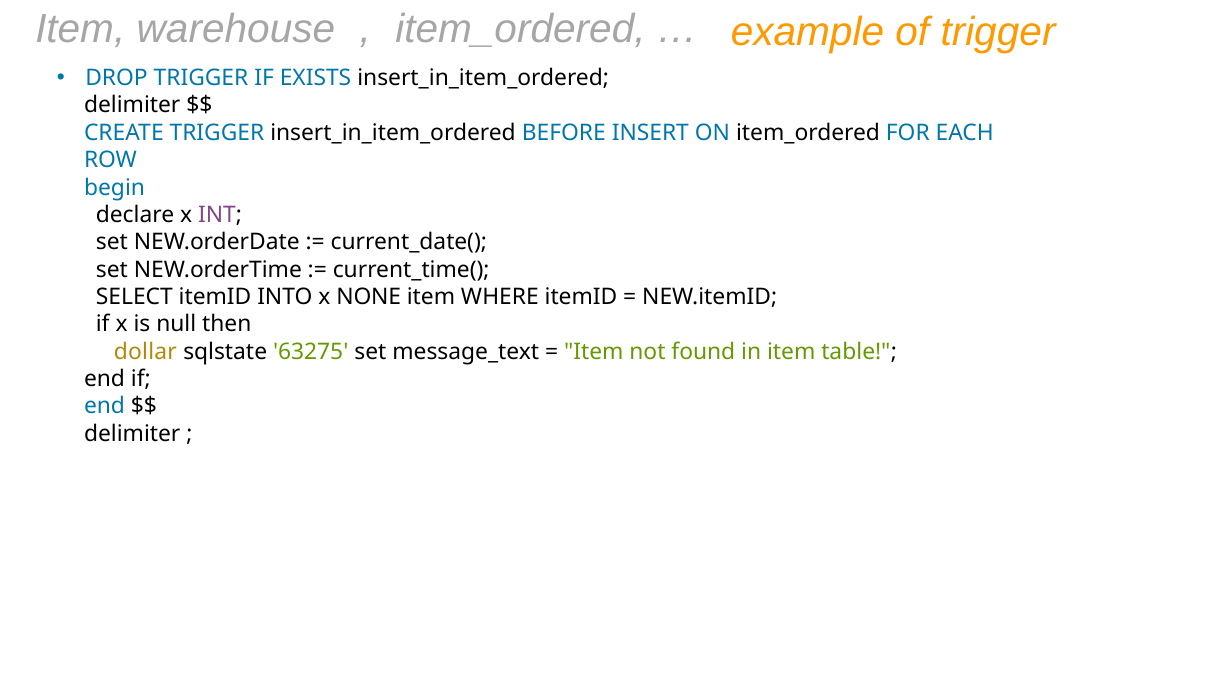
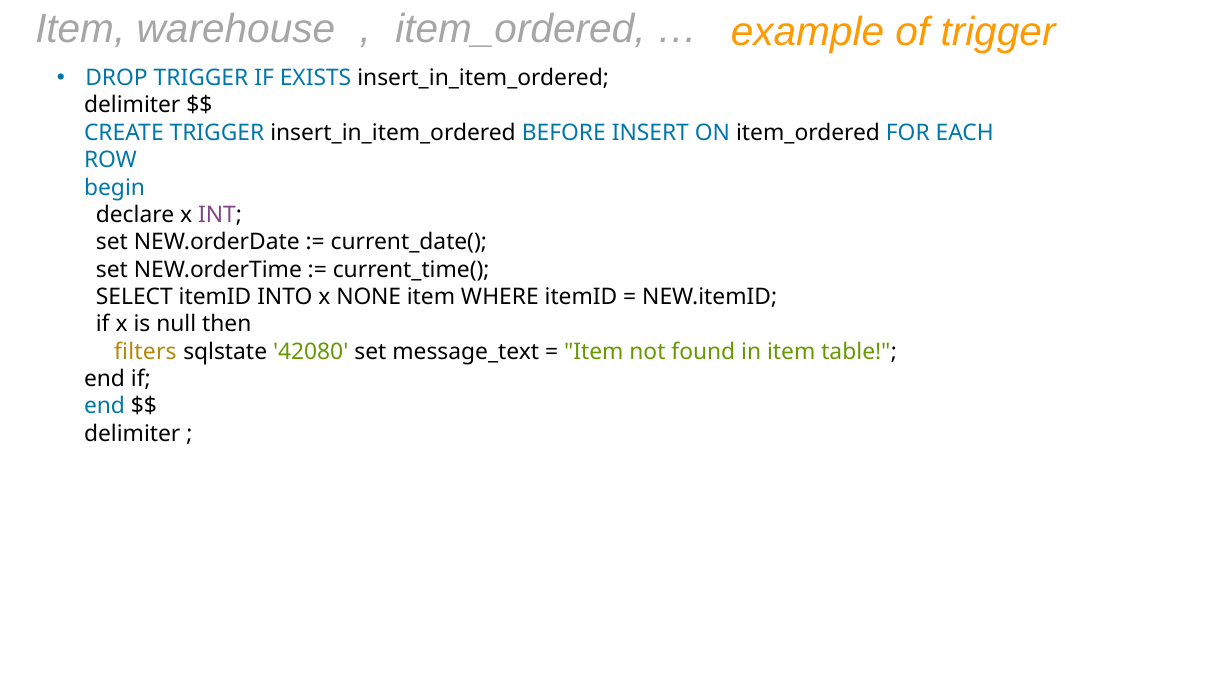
dollar: dollar -> filters (145, 352)
63275: 63275 -> 42080 (311, 352)
